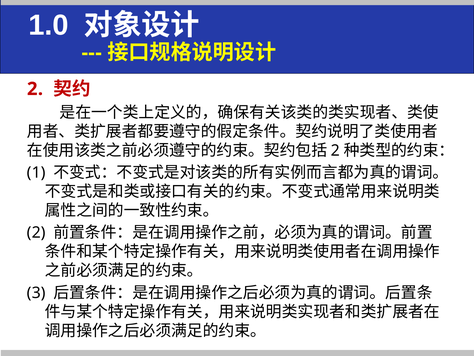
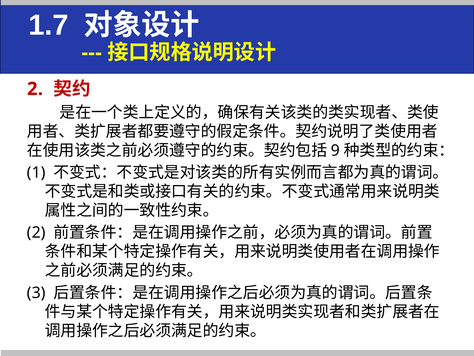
1.0: 1.0 -> 1.7 (49, 25)
2: 2 -> 9 (335, 150)
